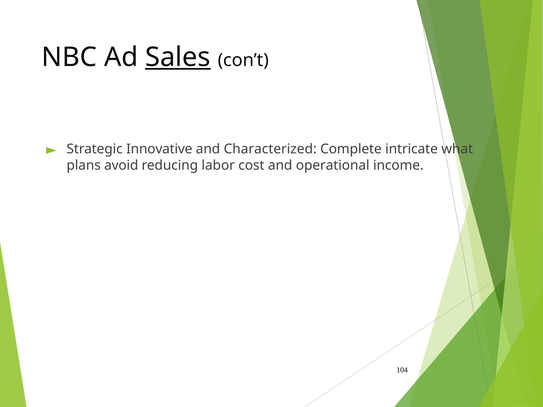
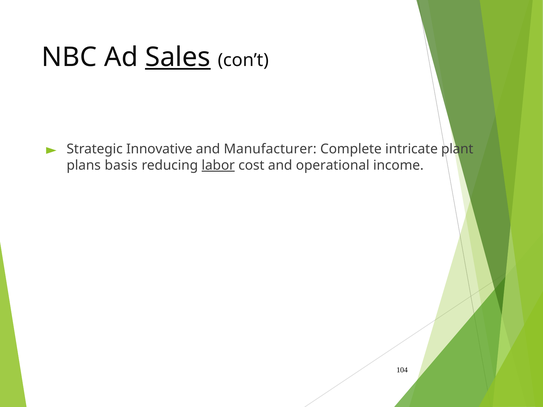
Characterized: Characterized -> Manufacturer (270, 149)
what: what -> plant (457, 149)
avoid: avoid -> basis (121, 165)
labor underline: none -> present (218, 165)
